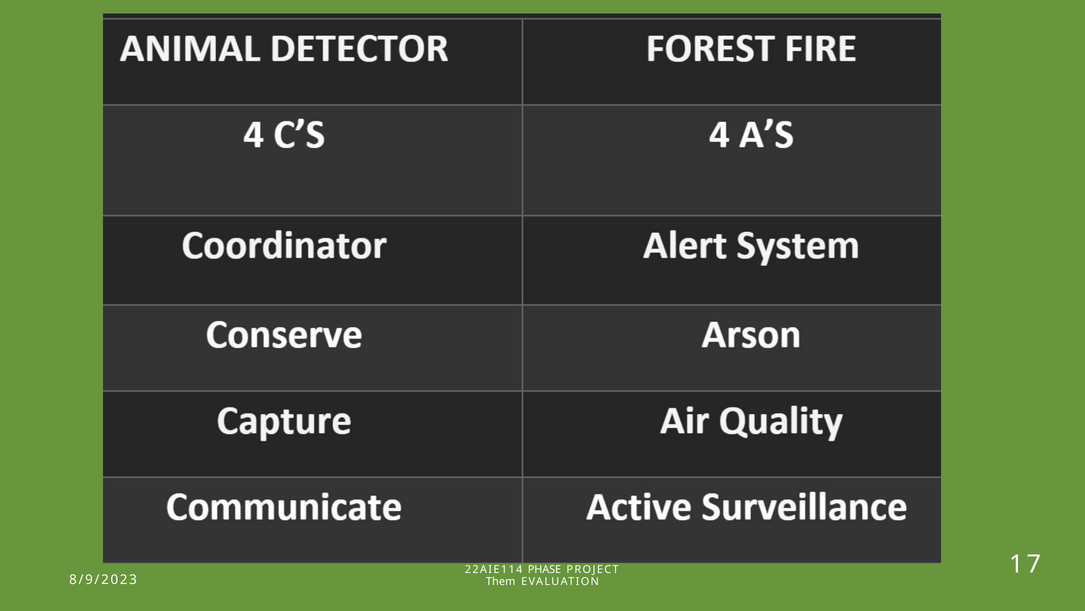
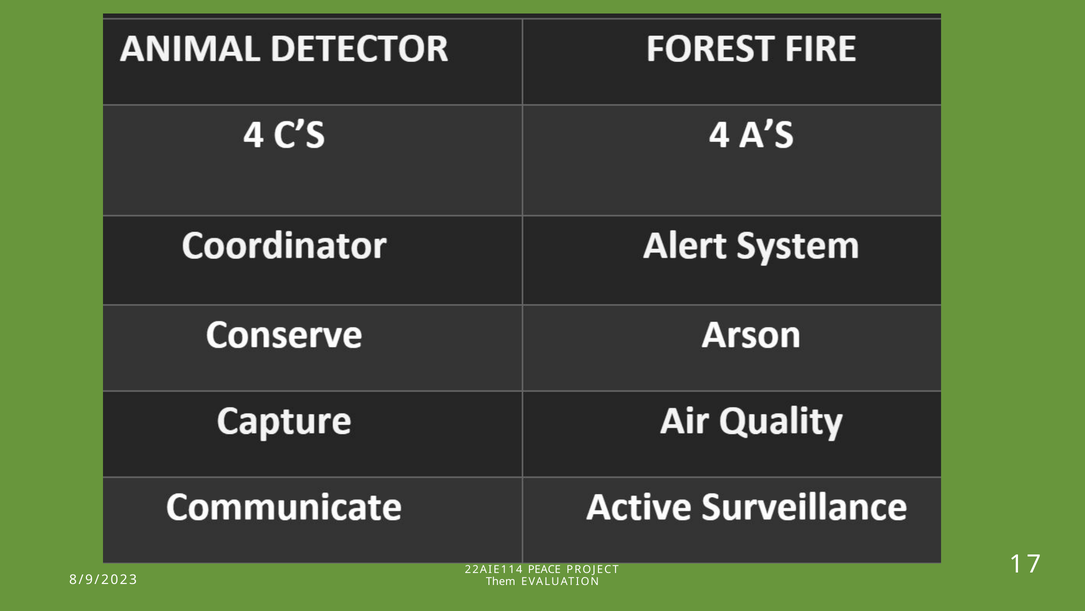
PHASE: PHASE -> PEACE (544, 569)
